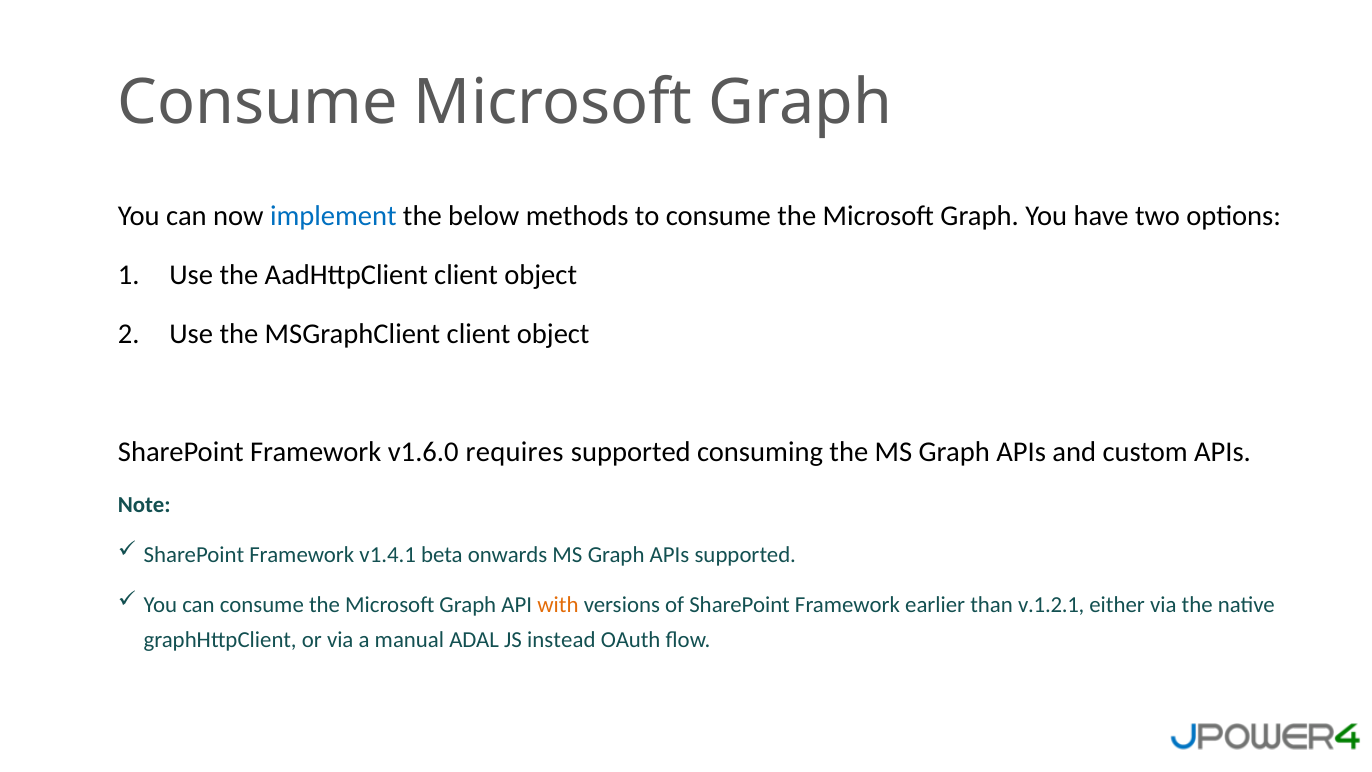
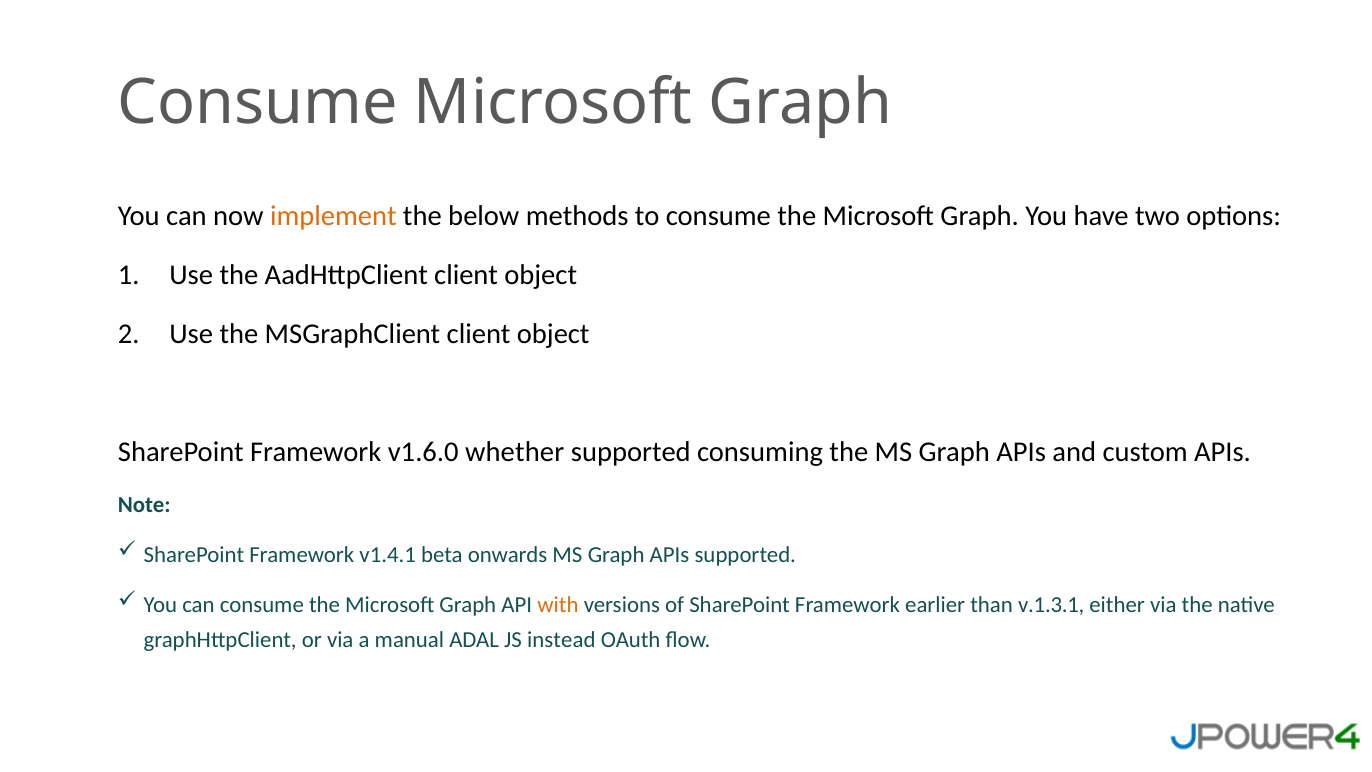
implement colour: blue -> orange (333, 216)
requires: requires -> whether (515, 452)
v.1.2.1: v.1.2.1 -> v.1.3.1 (1051, 605)
